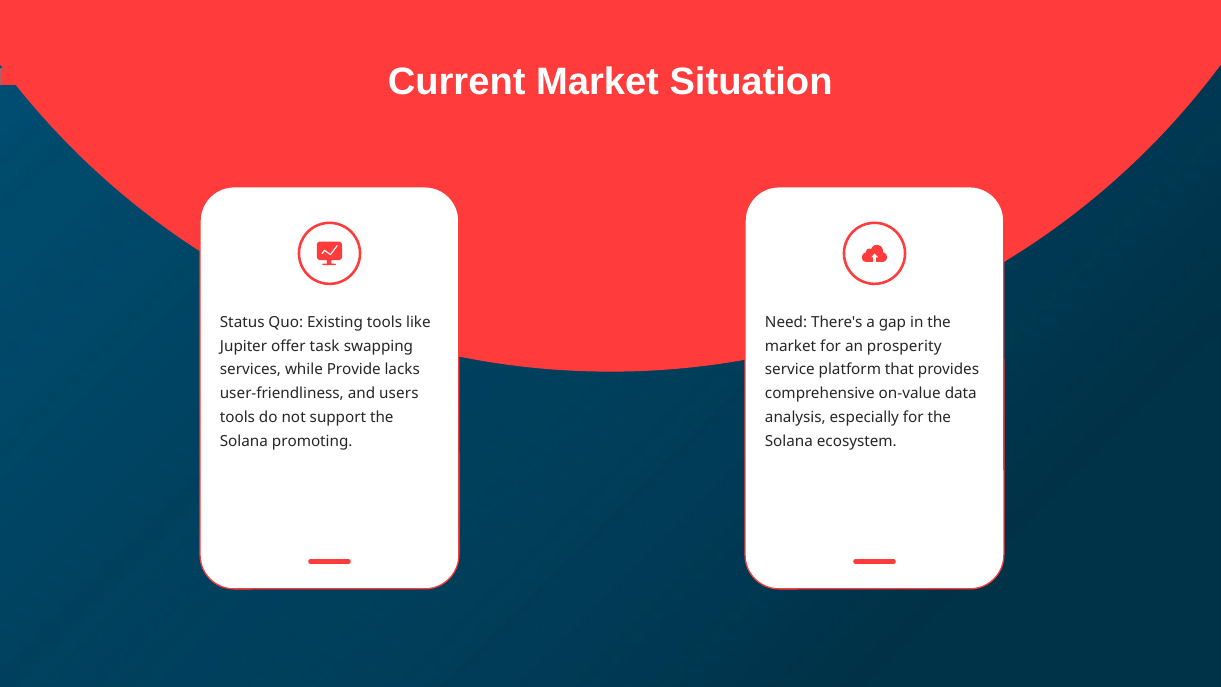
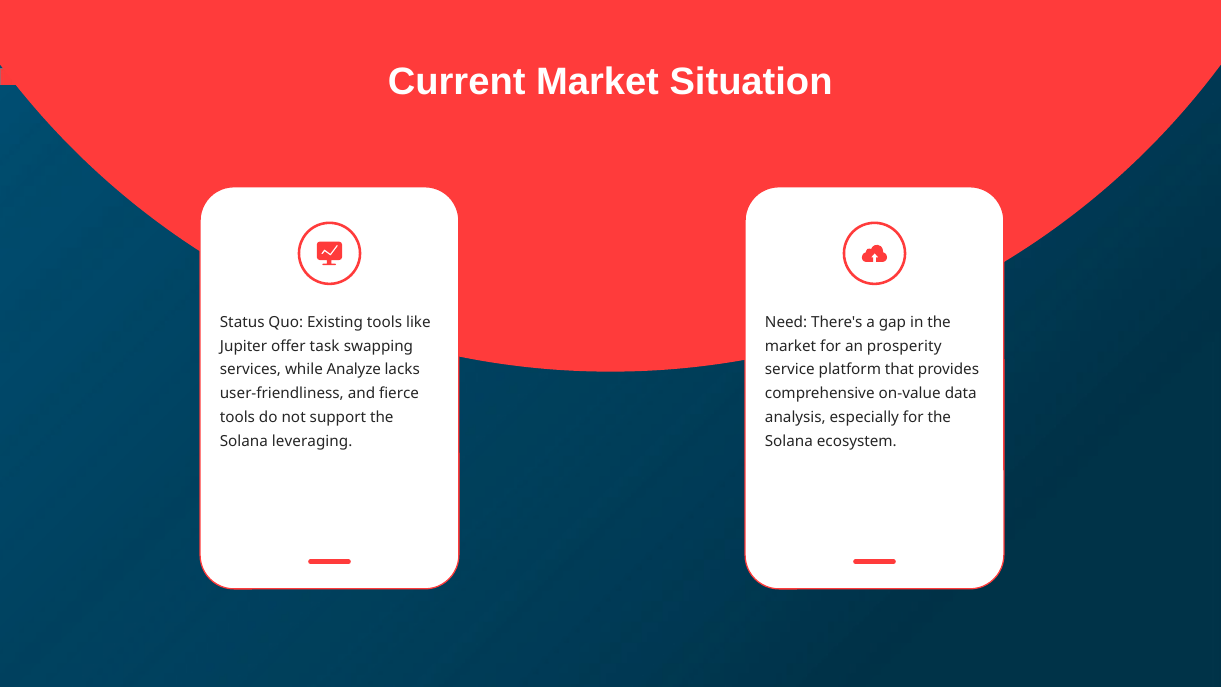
Provide: Provide -> Analyze (354, 370)
users: users -> fierce (399, 394)
promoting: promoting -> leveraging (312, 441)
